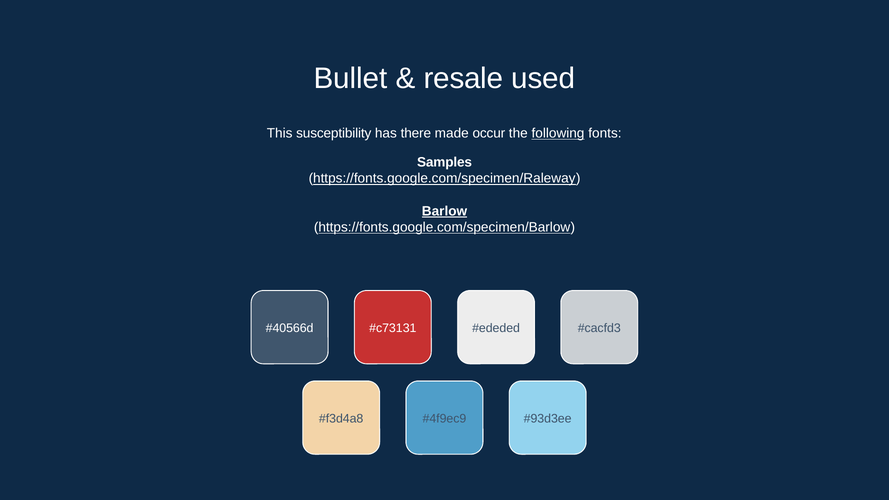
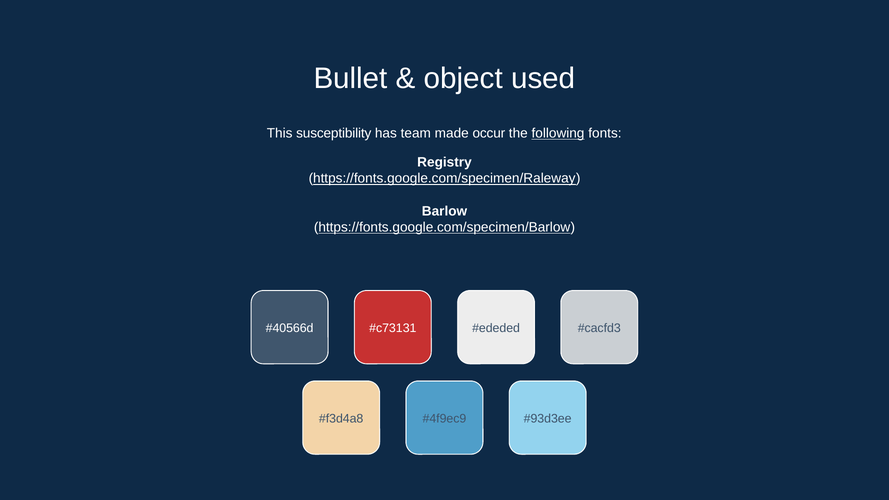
resale: resale -> object (463, 78)
there: there -> team (416, 133)
Samples: Samples -> Registry (444, 162)
Barlow underline: present -> none (444, 211)
